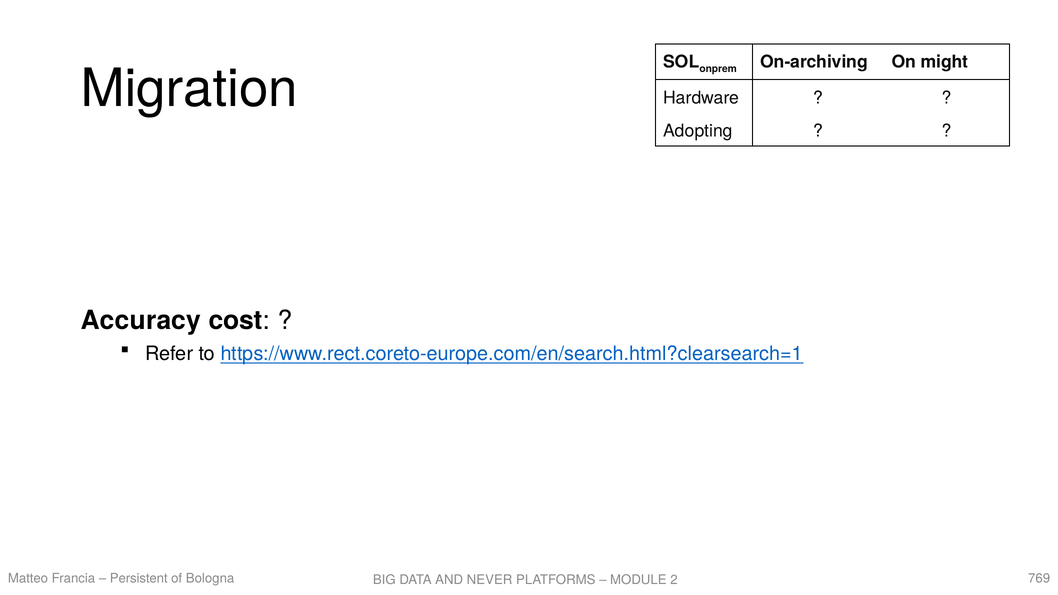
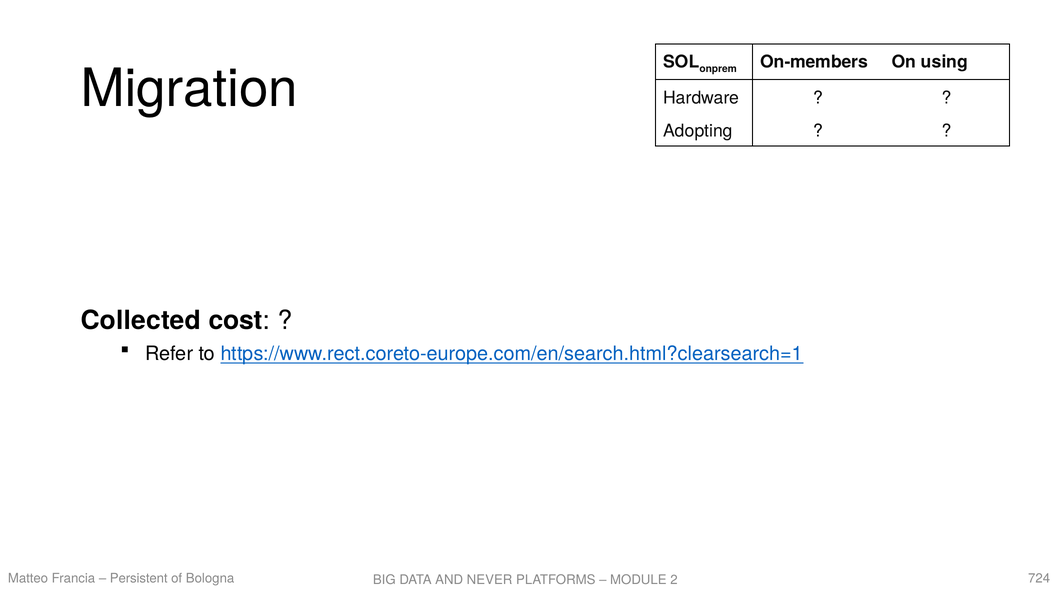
On-archiving: On-archiving -> On-members (814, 62)
might: might -> using (944, 62)
Accuracy: Accuracy -> Collected (141, 321)
769: 769 -> 724 (1039, 579)
